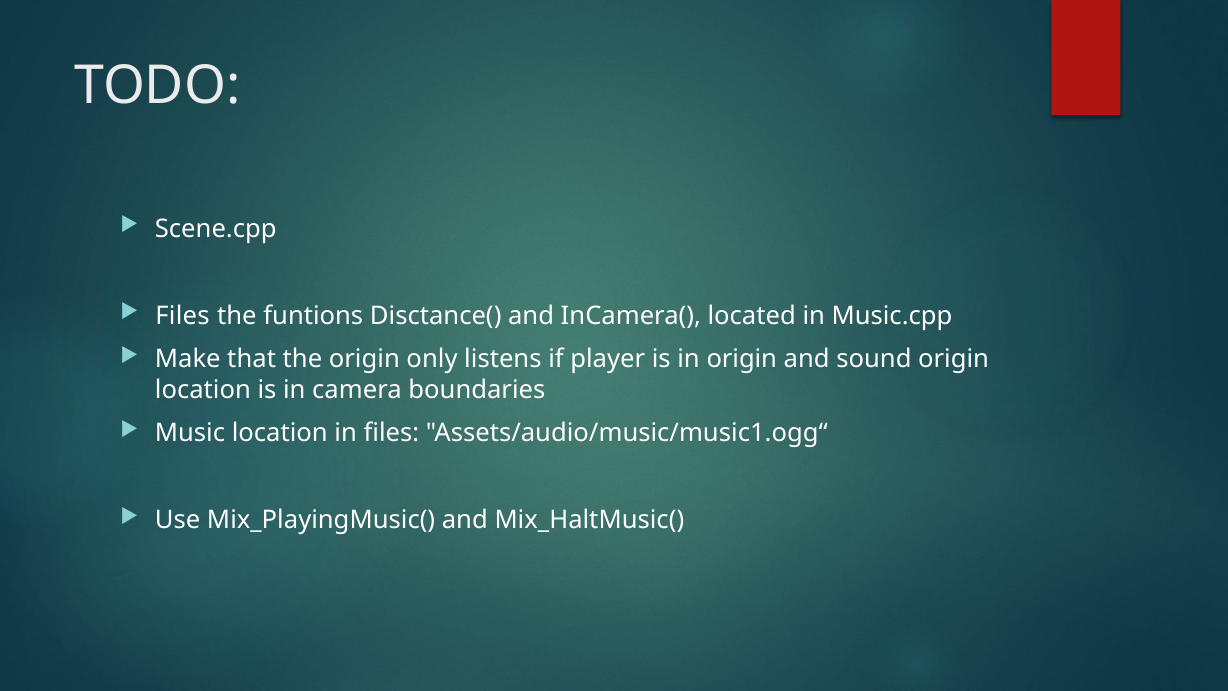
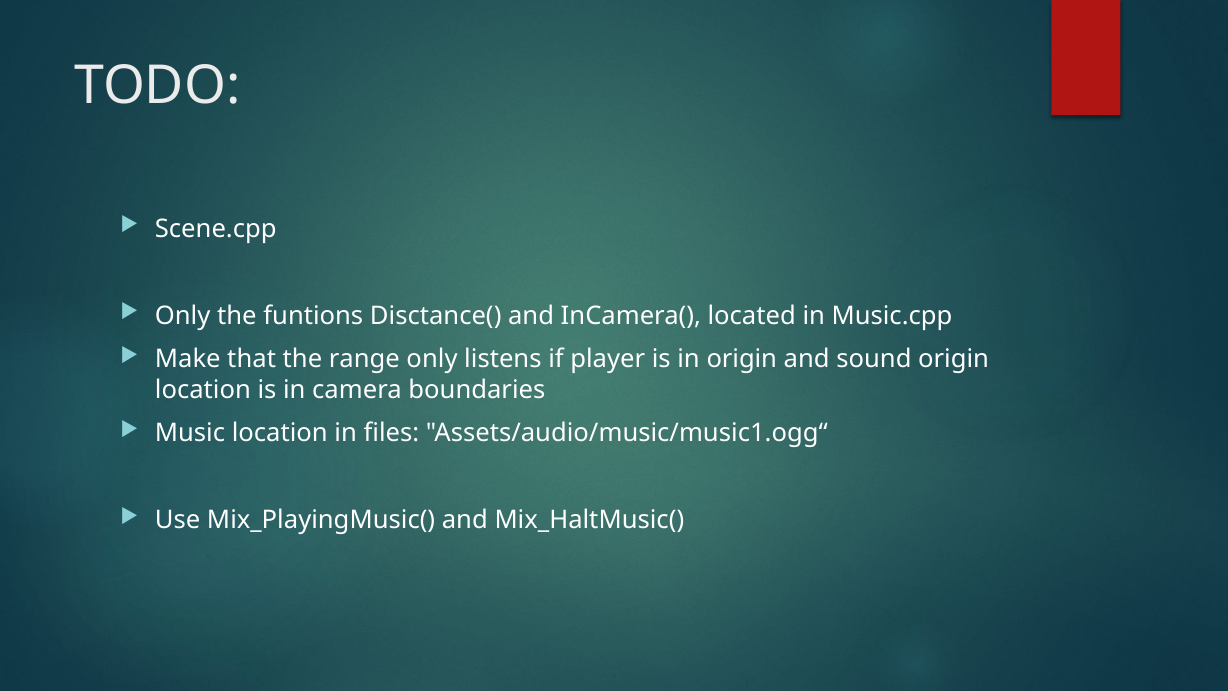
Files: Files -> Only (183, 316)
the origin: origin -> range (364, 359)
